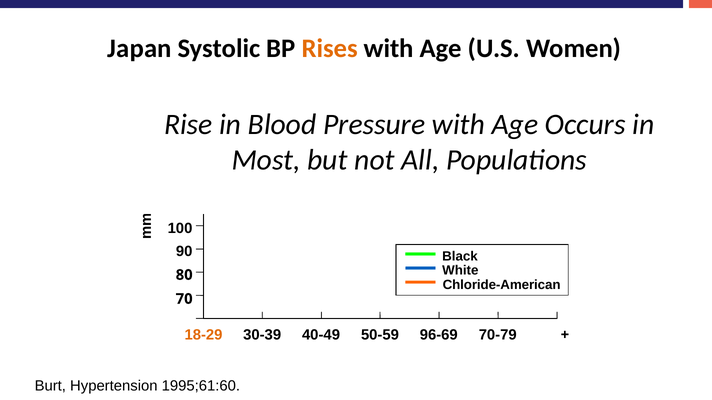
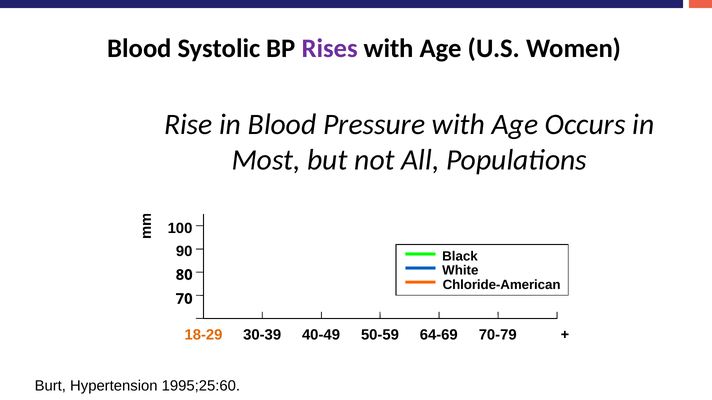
Japan: Japan -> Blood (140, 48)
Rises colour: orange -> purple (330, 48)
96-69: 96-69 -> 64-69 (439, 335)
1995;61:60: 1995;61:60 -> 1995;25:60 (201, 386)
